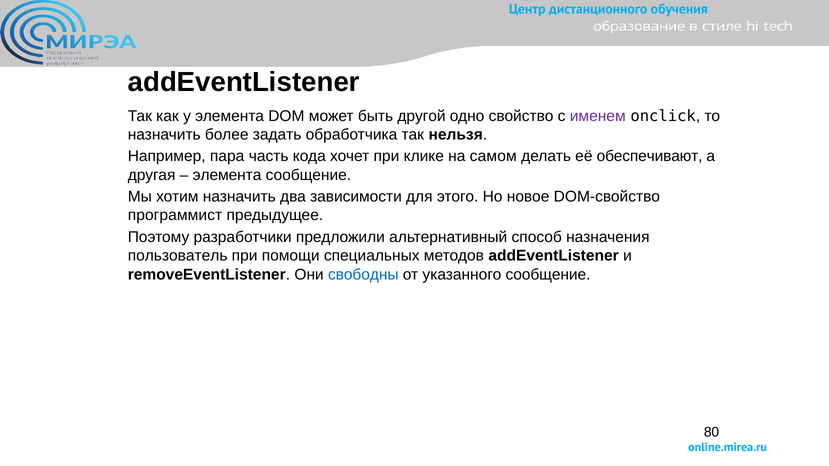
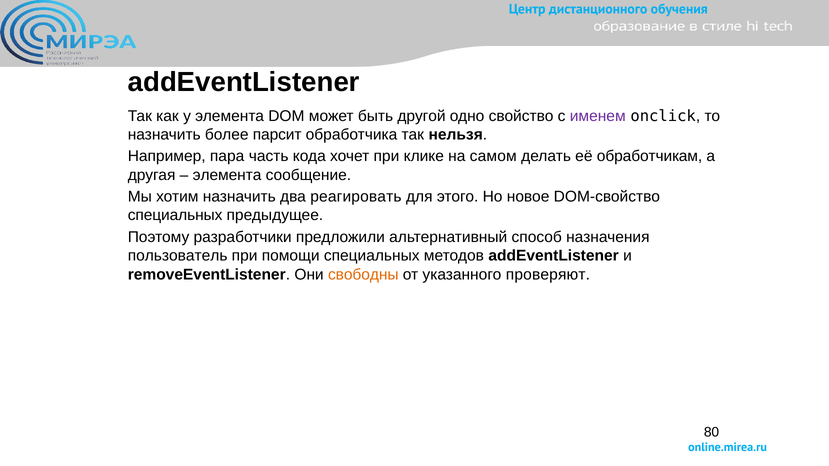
задать: задать -> парсит (277, 135)
обеспечивают: обеспечивают -> обработчикам (650, 156)
зависимости: зависимости -> реагировать (356, 197)
программист: программист -> специальных (175, 215)
свободны colour: blue -> orange (363, 275)
указанного сообщение: сообщение -> проверяют (548, 275)
